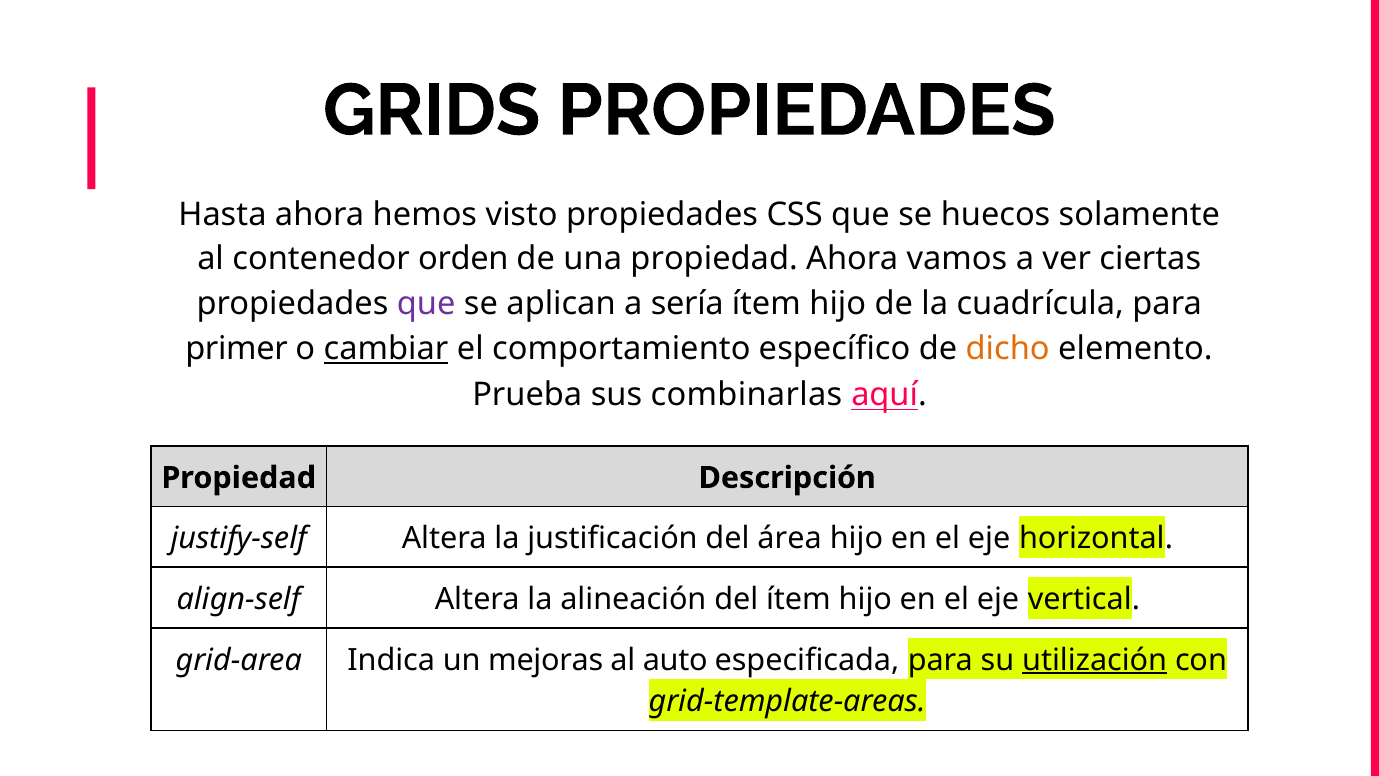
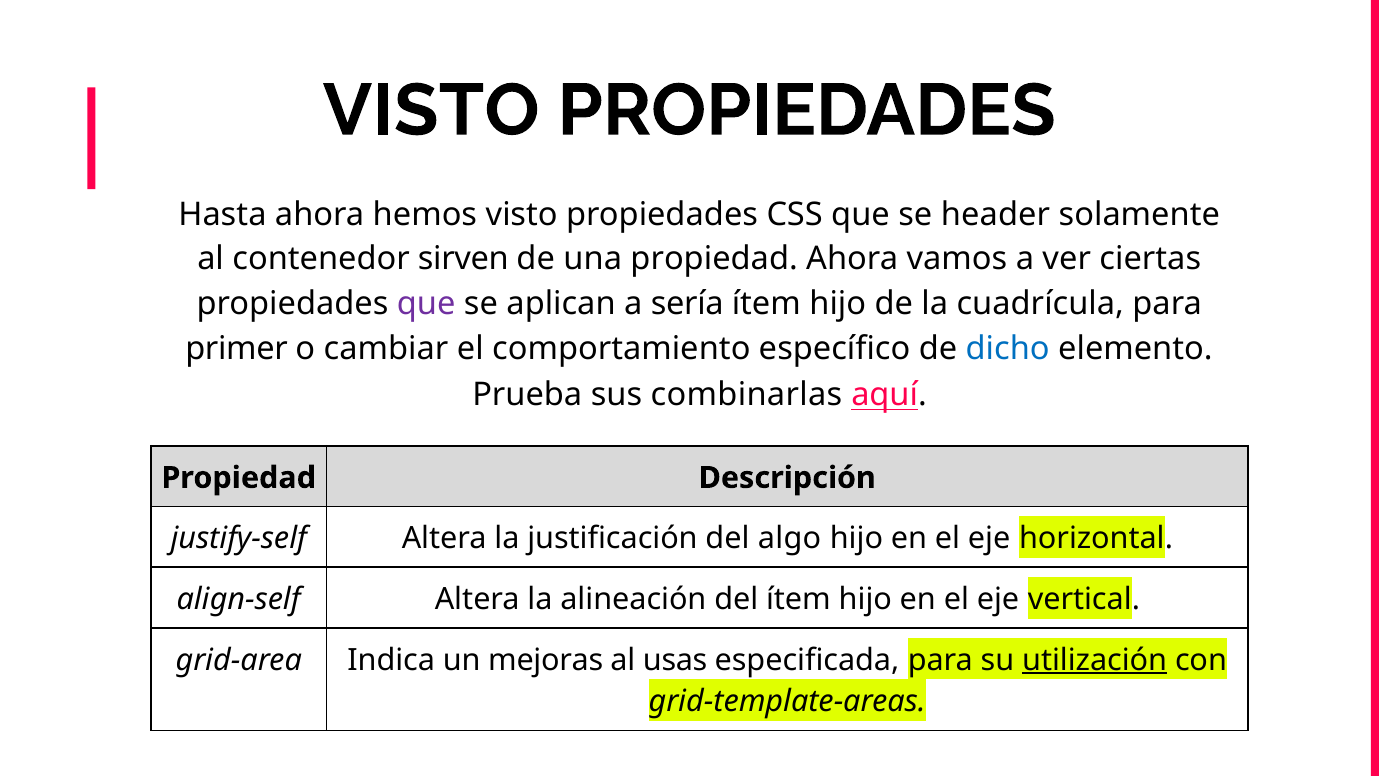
GRIDS: GRIDS -> VISTO (431, 111)
huecos: huecos -> header (996, 214)
orden: orden -> sirven (463, 259)
cambiar underline: present -> none (386, 349)
dicho colour: orange -> blue (1008, 349)
área: área -> algo (790, 538)
auto: auto -> usas (675, 660)
